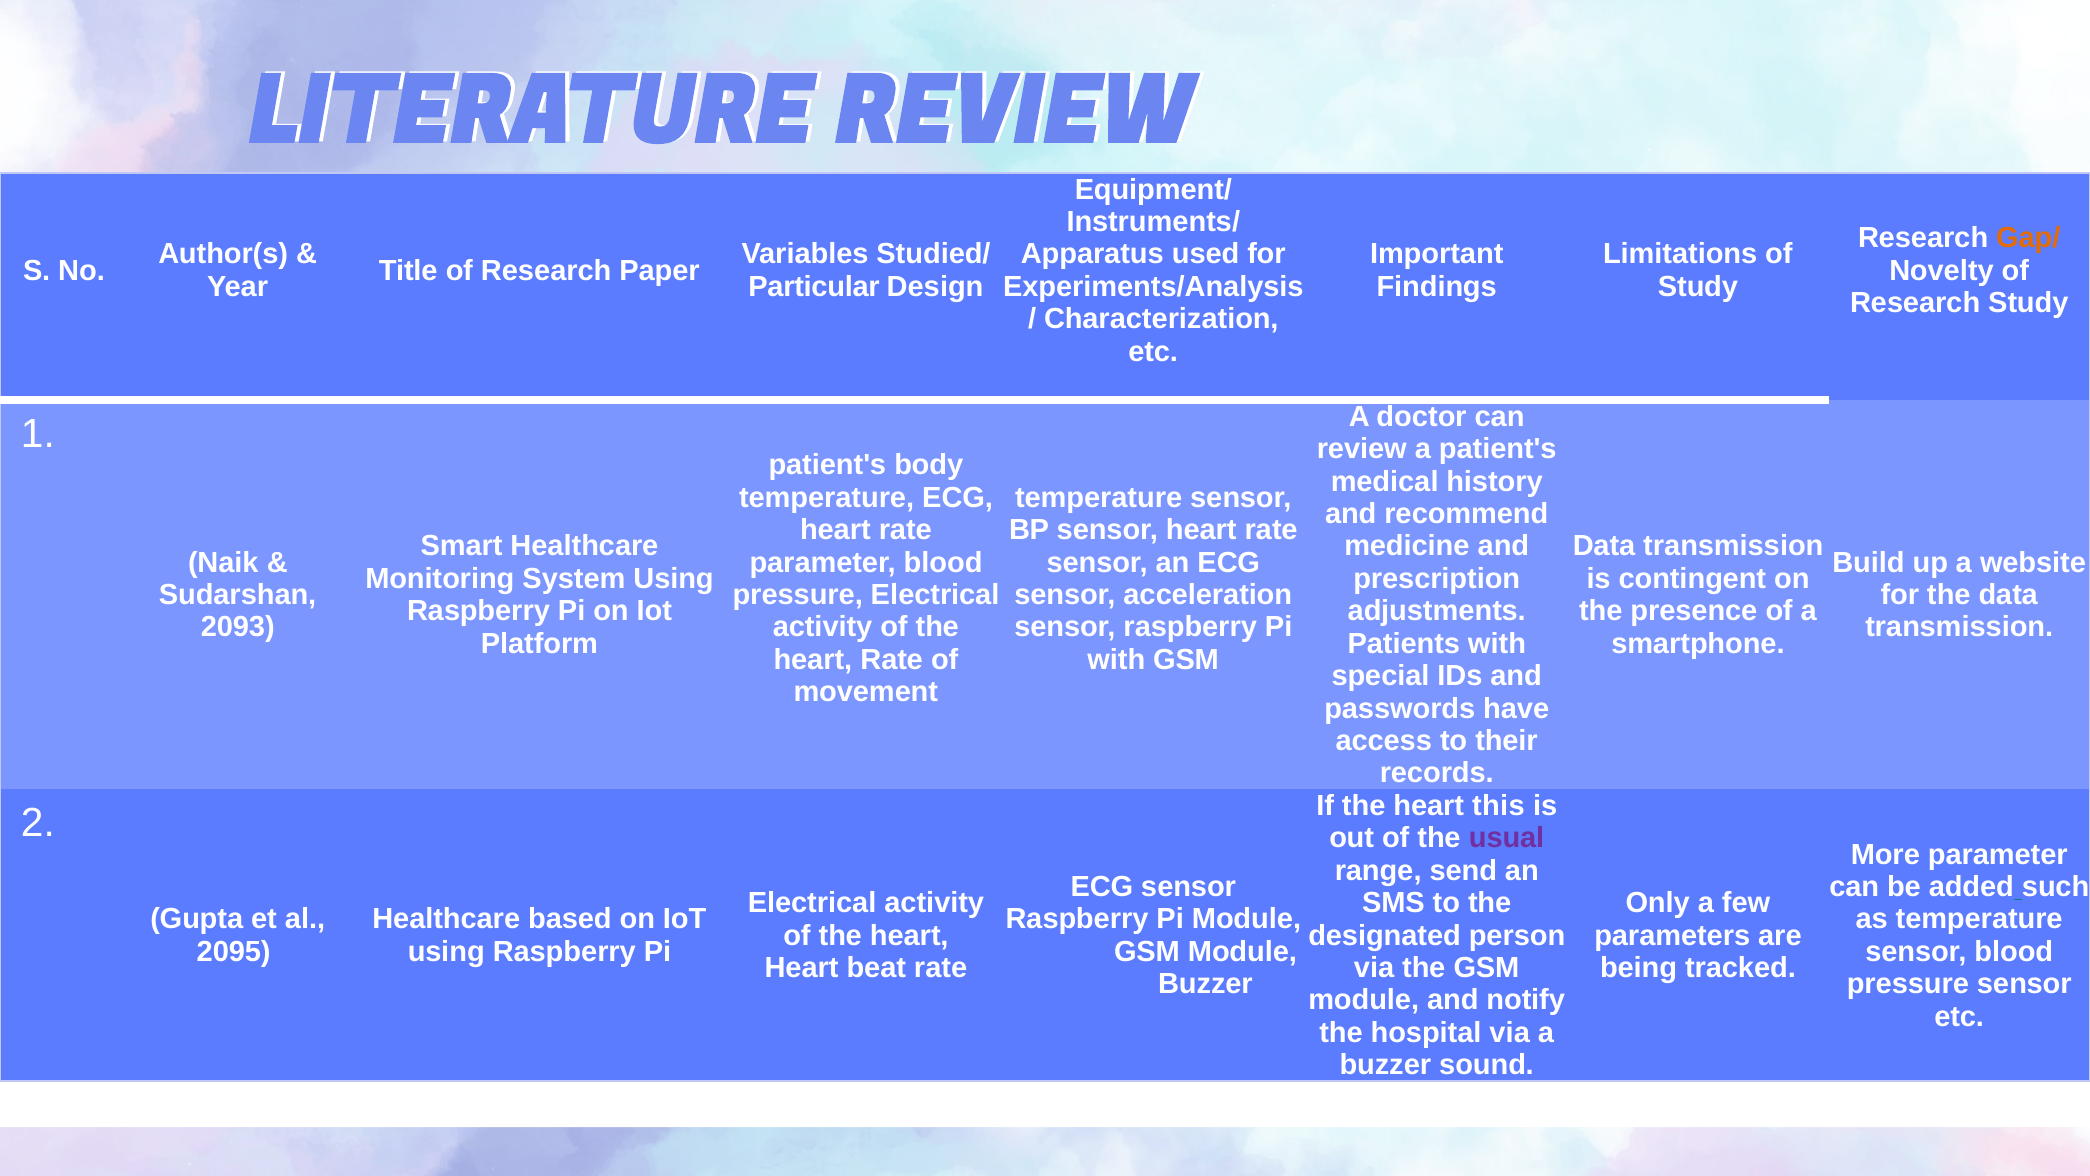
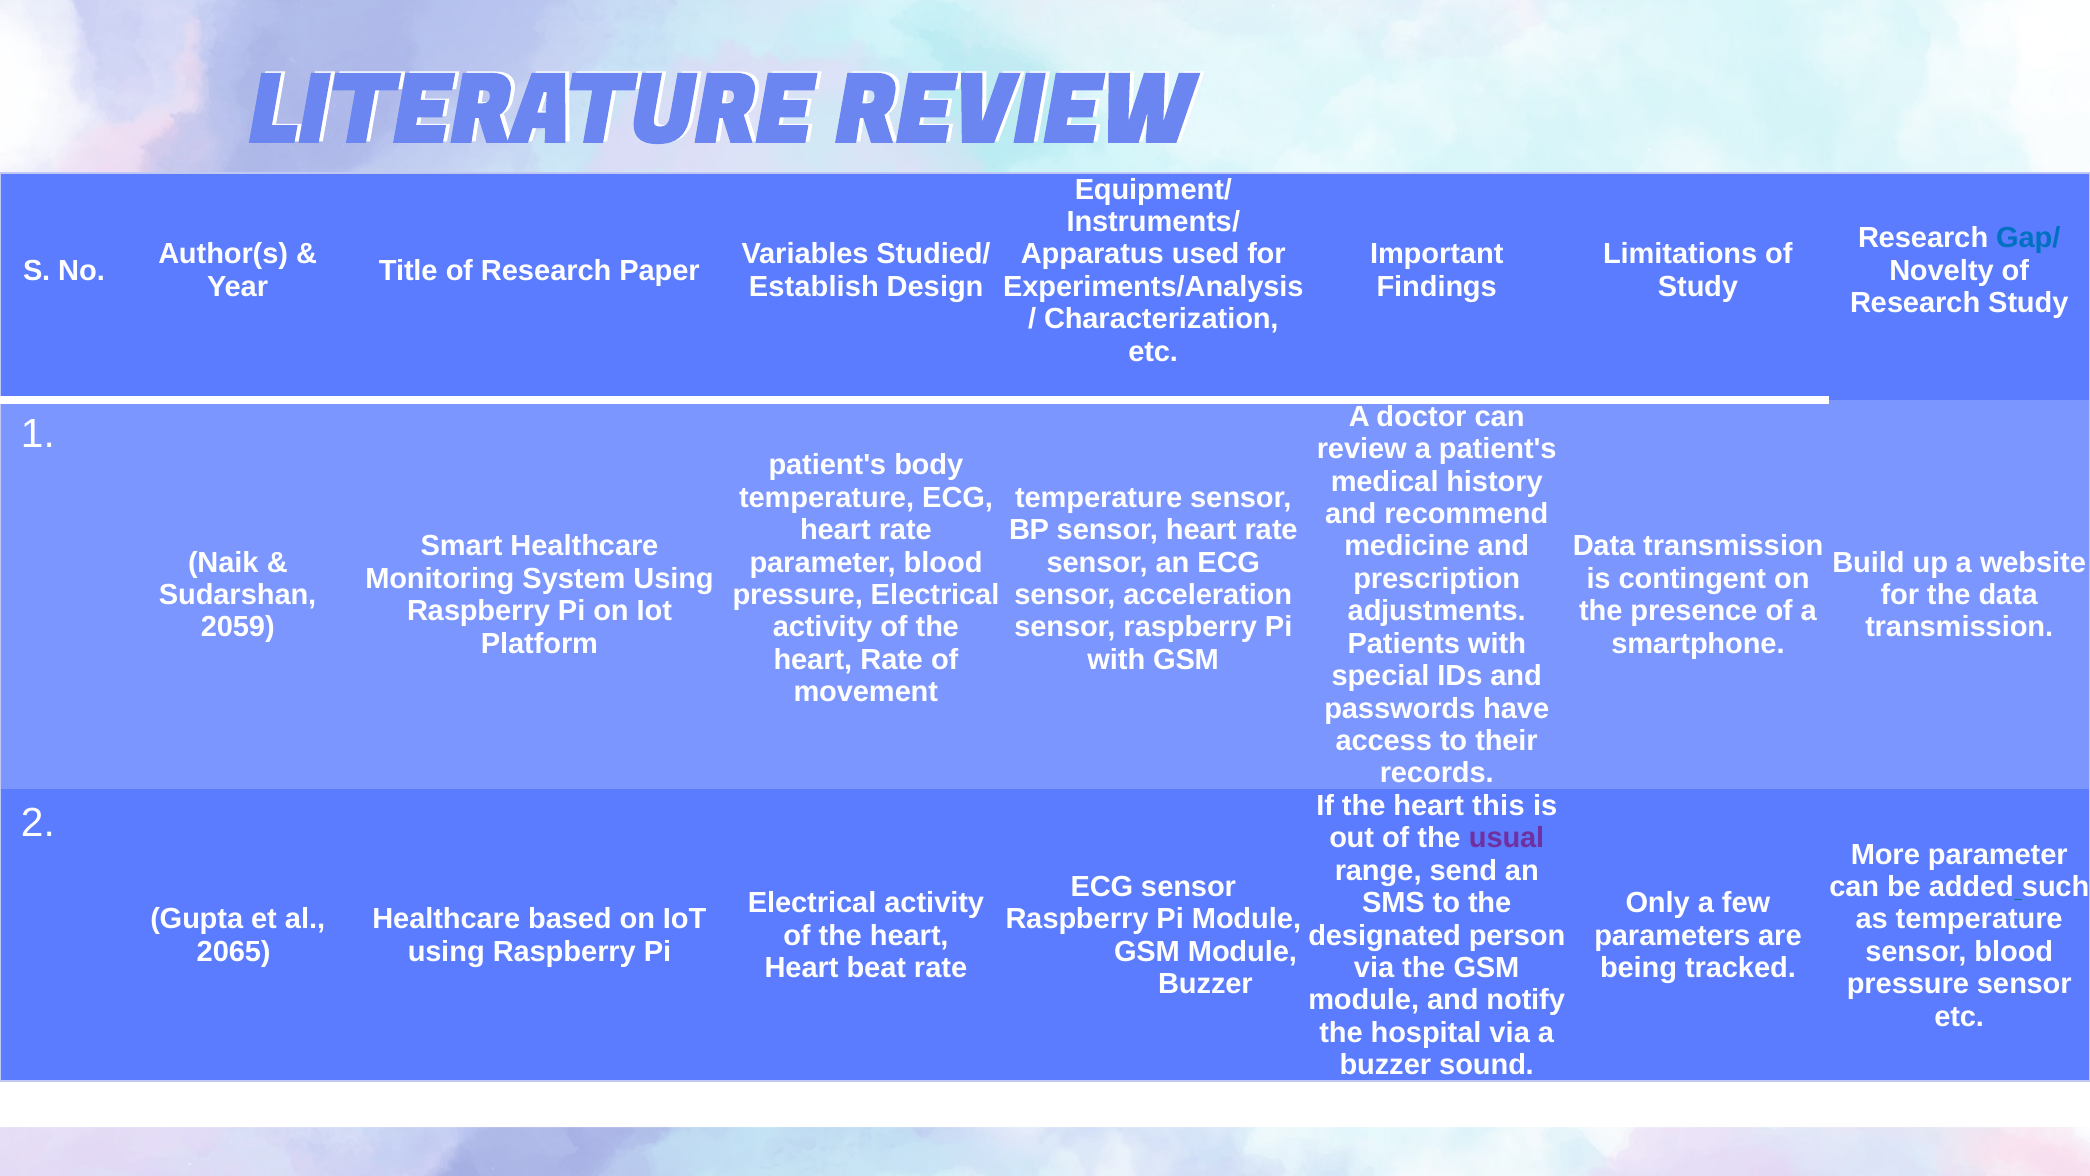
Gap/ colour: orange -> blue (2028, 238)
Particular: Particular -> Establish (814, 287)
2093: 2093 -> 2059 (238, 627)
2095: 2095 -> 2065 (234, 951)
